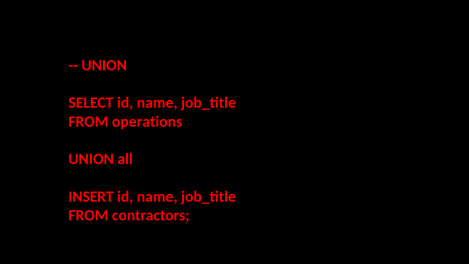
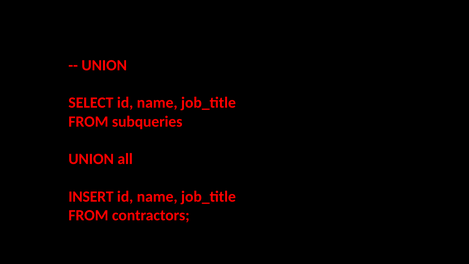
operations: operations -> subqueries (147, 122)
